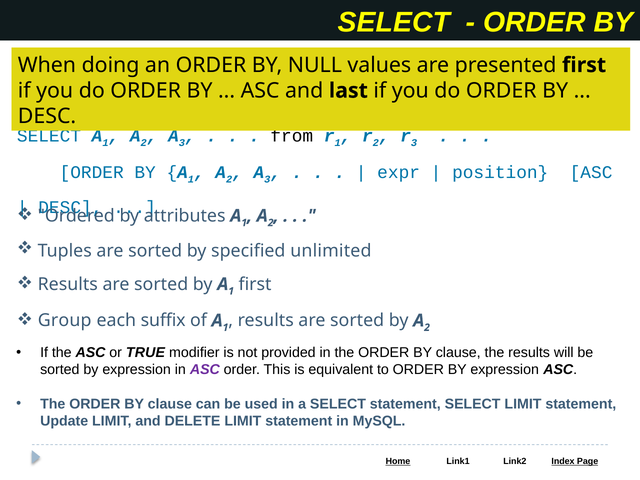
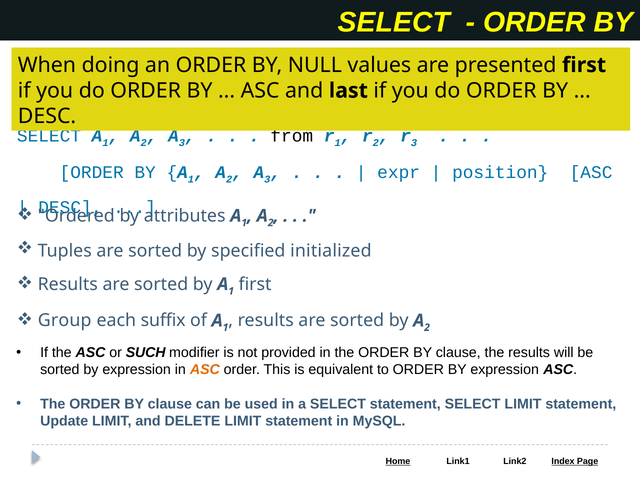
unlimited: unlimited -> initialized (331, 251)
TRUE: TRUE -> SUCH (146, 353)
ASC colour: purple -> orange (205, 370)
